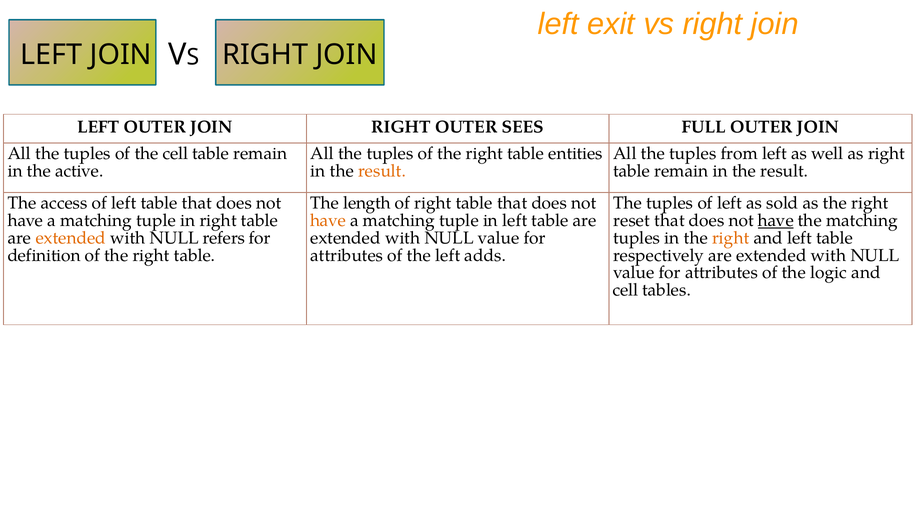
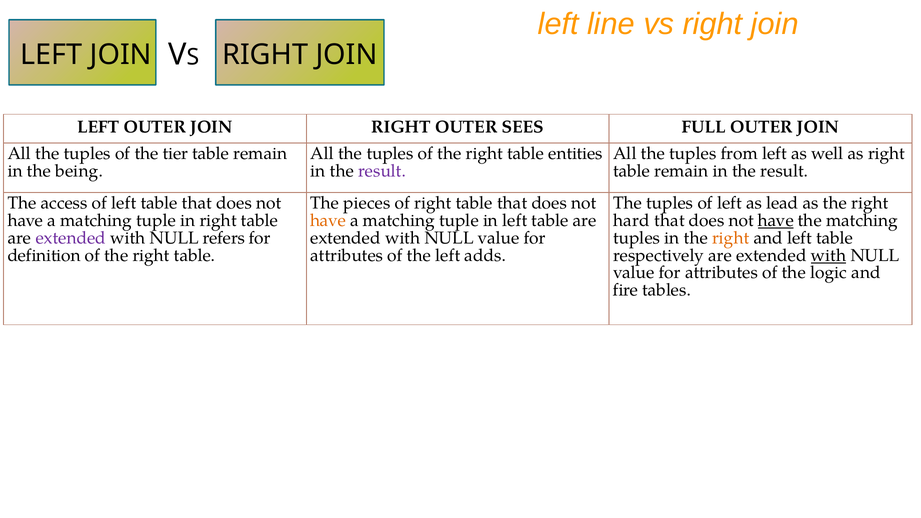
exit: exit -> line (611, 24)
the cell: cell -> tier (175, 154)
active: active -> being (79, 171)
result colour: orange -> purple (382, 171)
length: length -> pieces (367, 203)
sold: sold -> lead (782, 203)
reset: reset -> hard (632, 221)
extended colour: orange -> purple (71, 238)
with underline: none -> present (829, 255)
cell: cell -> fire (626, 290)
